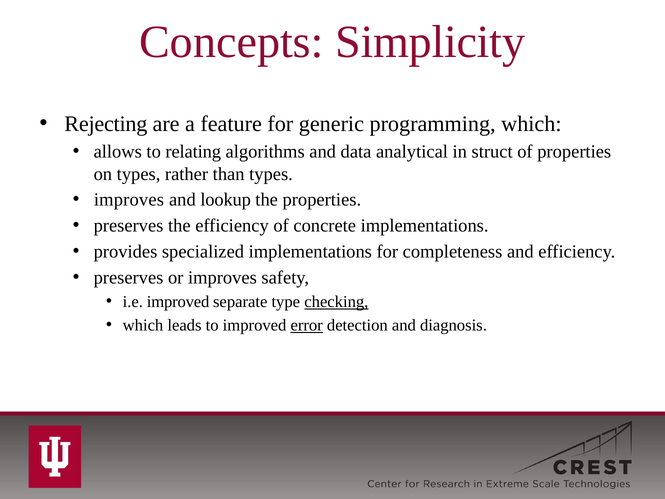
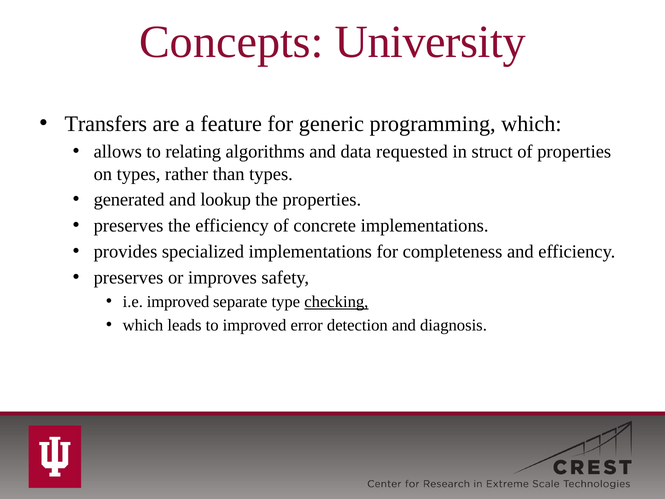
Simplicity: Simplicity -> University (430, 42)
Rejecting: Rejecting -> Transfers (106, 124)
analytical: analytical -> requested (412, 152)
improves: improves -> generated (129, 200)
error underline: present -> none (307, 325)
